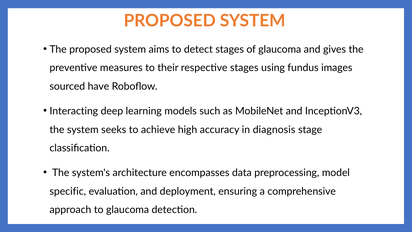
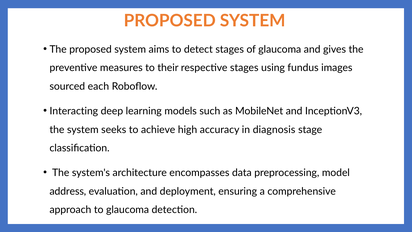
have: have -> each (98, 86)
specific: specific -> address (68, 191)
